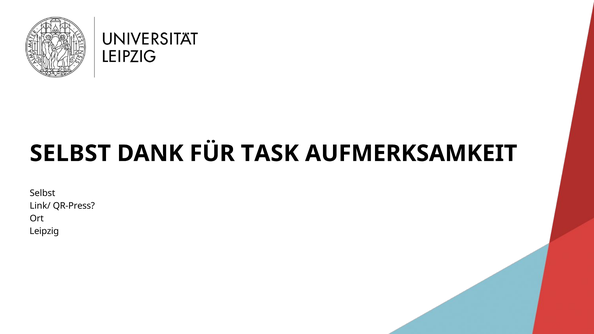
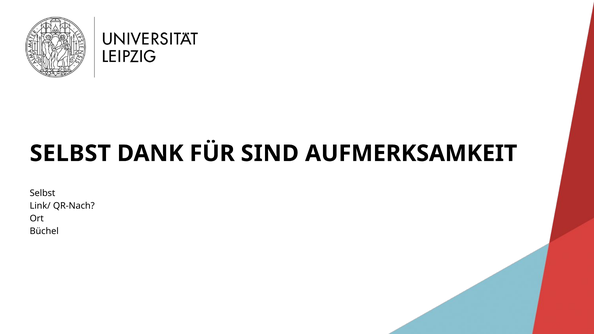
TASK: TASK -> SIND (270, 154)
QR-Press: QR-Press -> QR-Nach (74, 206)
Leipzig: Leipzig -> Büchel (44, 231)
